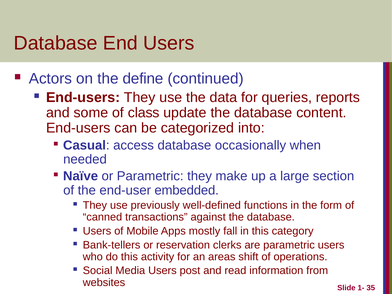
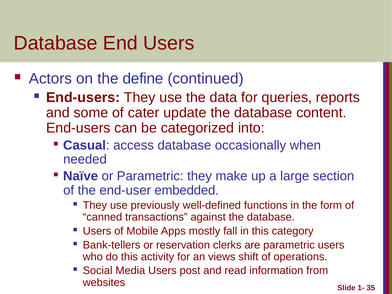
class: class -> cater (144, 113)
areas: areas -> views (222, 257)
